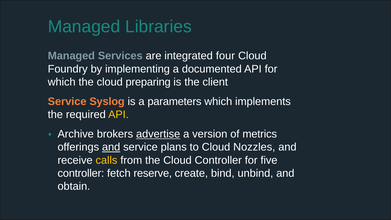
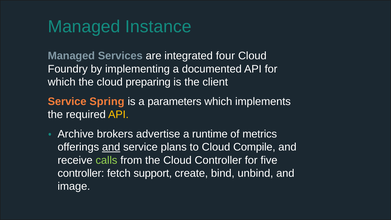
Libraries: Libraries -> Instance (158, 27)
Syslog: Syslog -> Spring (107, 101)
advertise underline: present -> none (158, 134)
version: version -> runtime (210, 134)
Nozzles: Nozzles -> Compile (254, 147)
calls colour: yellow -> light green (106, 160)
reserve: reserve -> support (153, 173)
obtain: obtain -> image (74, 186)
